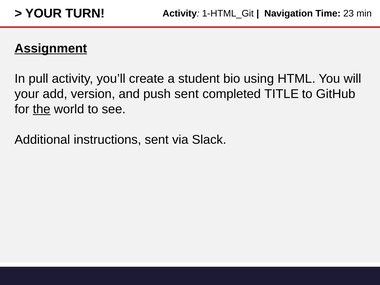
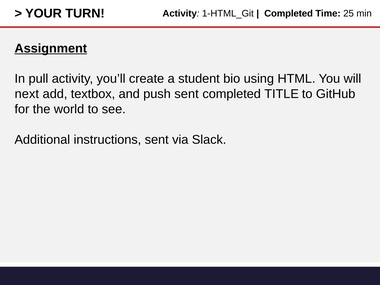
Navigation: Navigation -> Completed (289, 13)
23: 23 -> 25 (349, 13)
your: your -> next (27, 94)
version: version -> textbox (93, 94)
the underline: present -> none (42, 109)
